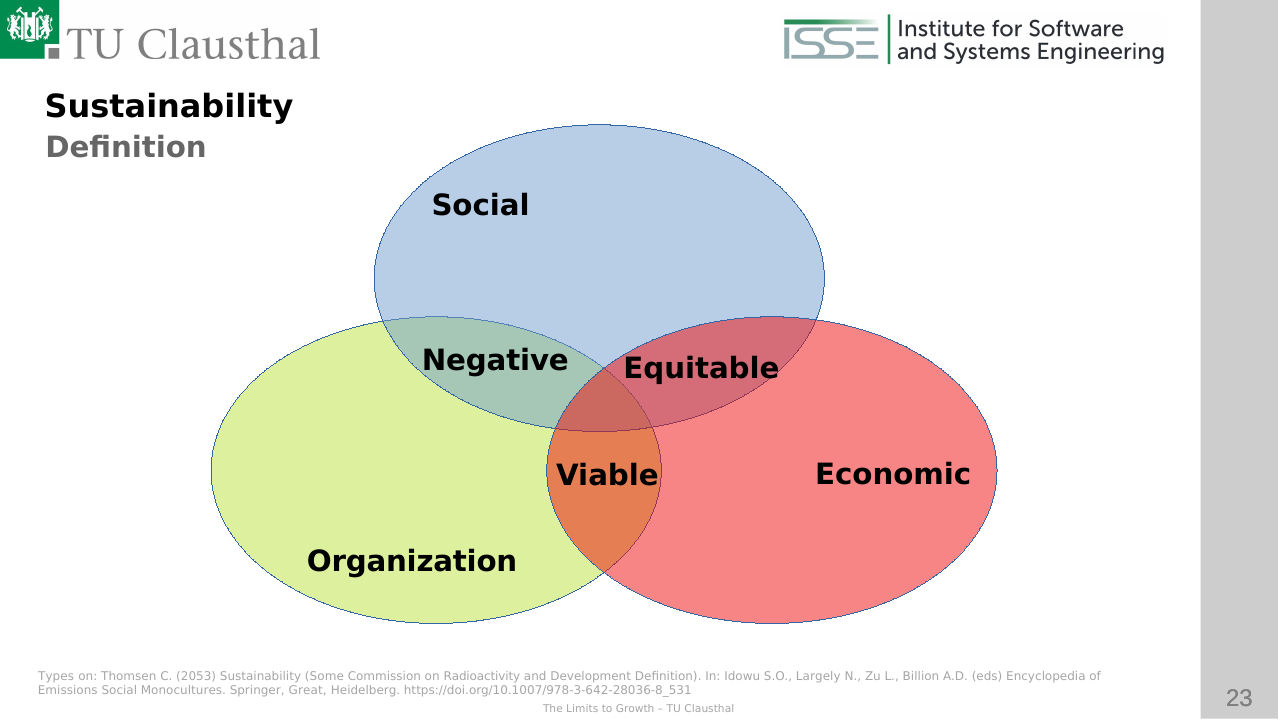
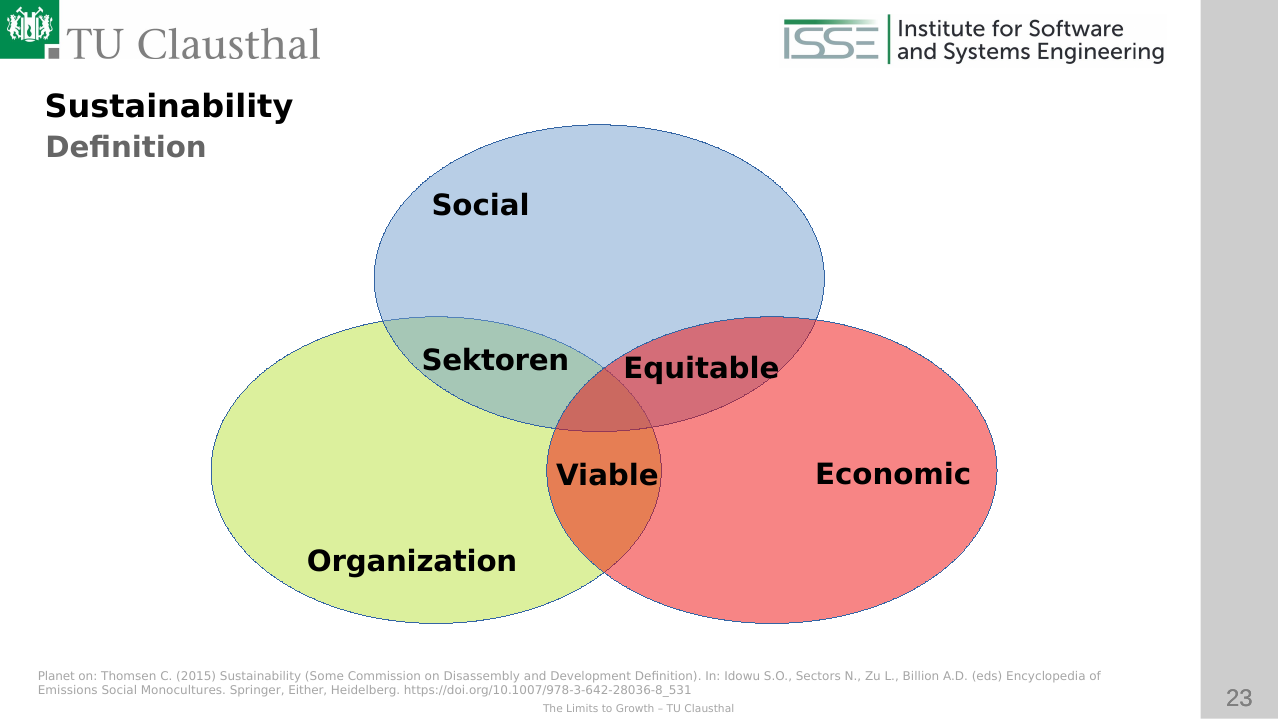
Negative: Negative -> Sektoren (495, 360)
Types: Types -> Planet (56, 676)
2053: 2053 -> 2015 (196, 676)
Radioactivity: Radioactivity -> Disassembly (482, 676)
Largely: Largely -> Sectors (818, 676)
Great: Great -> Either (308, 690)
